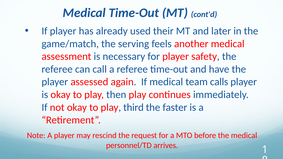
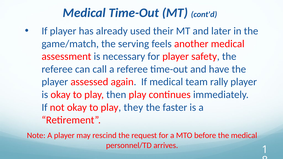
calls: calls -> rally (219, 82)
third: third -> they (133, 107)
